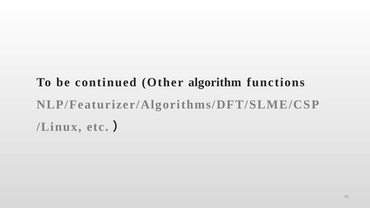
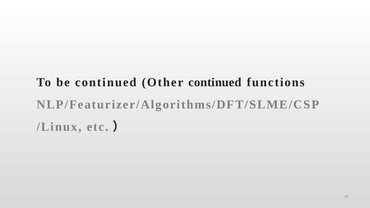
Other algorithm: algorithm -> continued (215, 82)
